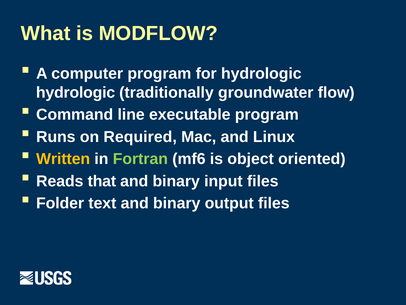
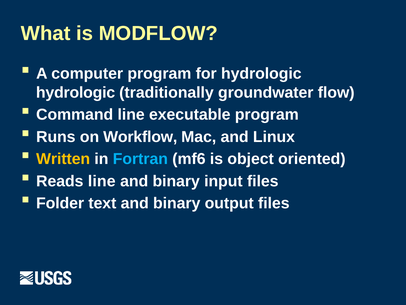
Required: Required -> Workflow (140, 137)
Fortran colour: light green -> light blue (140, 159)
Reads that: that -> line (102, 181)
